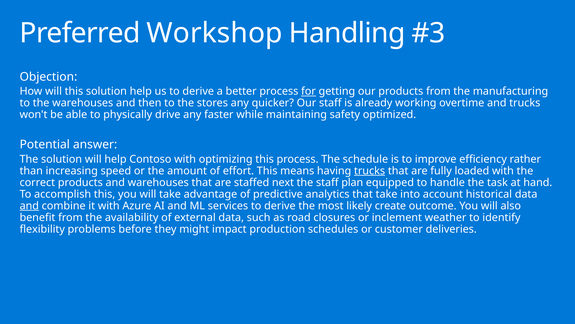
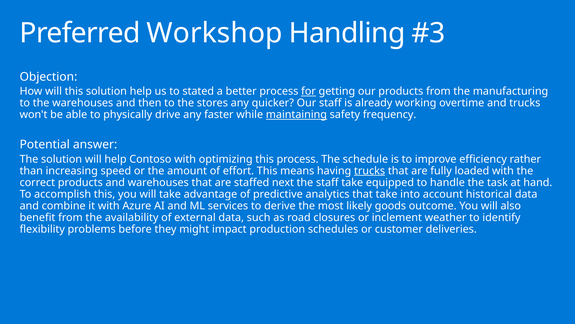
us to derive: derive -> stated (198, 91)
maintaining underline: none -> present (296, 114)
optimized: optimized -> frequency (390, 114)
staff plan: plan -> take (352, 182)
and underline: present -> none (29, 205)
create: create -> goods (390, 205)
